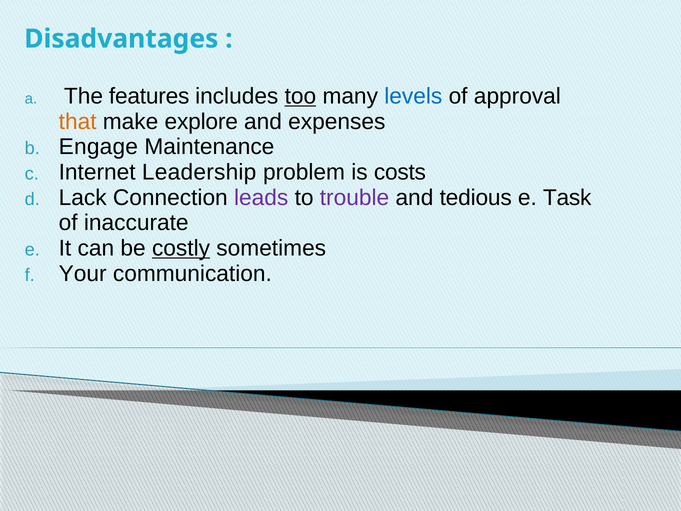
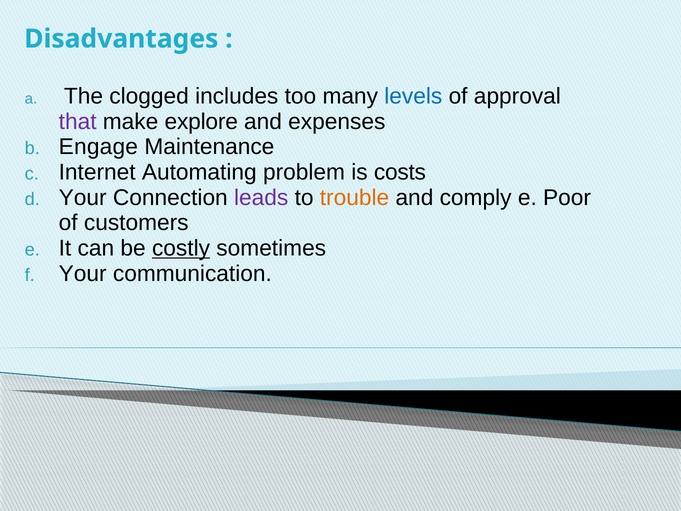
features: features -> clogged (149, 96)
too underline: present -> none (300, 96)
that colour: orange -> purple (78, 122)
Leadership: Leadership -> Automating (199, 172)
Lack: Lack -> Your (83, 197)
trouble colour: purple -> orange (355, 197)
tedious: tedious -> comply (476, 197)
Task: Task -> Poor (567, 197)
inaccurate: inaccurate -> customers (136, 223)
